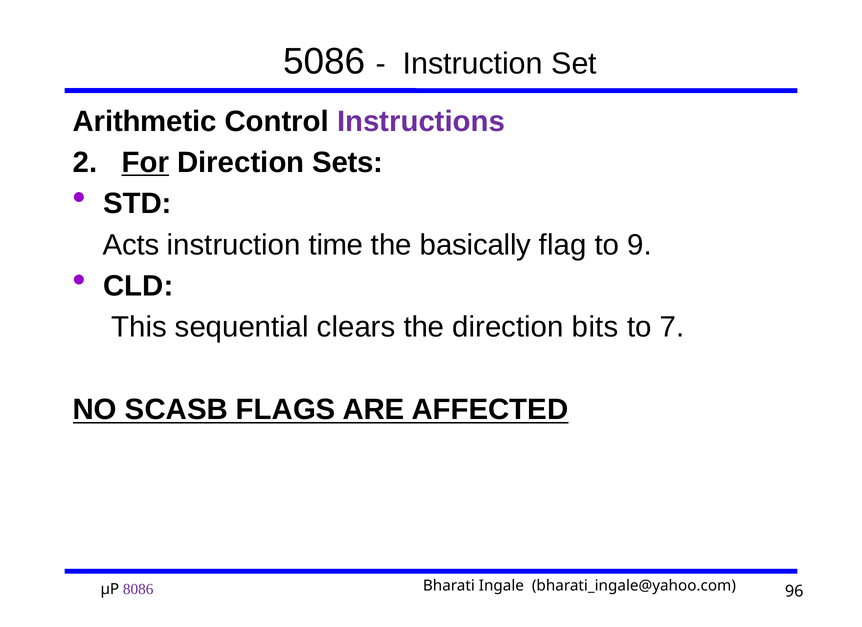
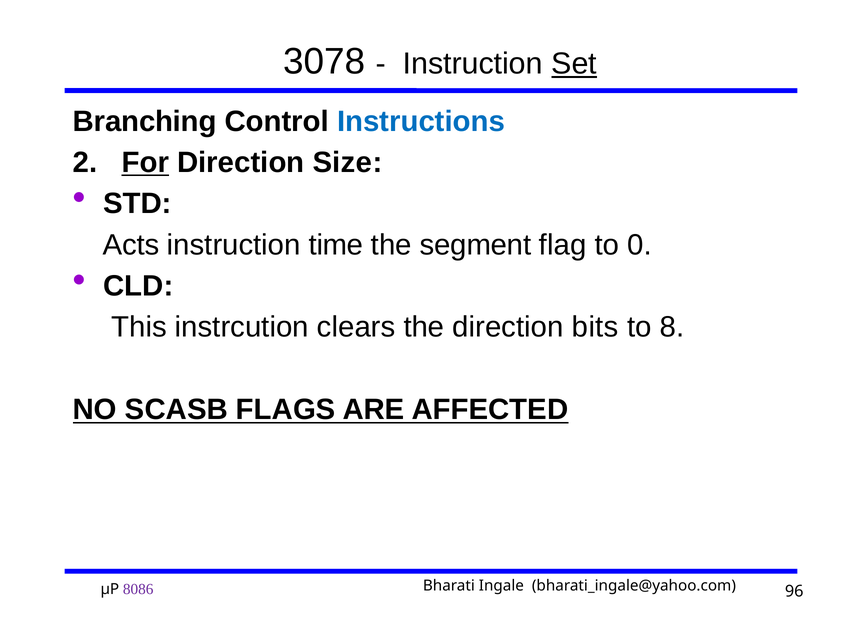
5086: 5086 -> 3078 (324, 62)
Set underline: none -> present (574, 64)
Arithmetic: Arithmetic -> Branching (145, 121)
Instructions colour: purple -> blue (421, 121)
Sets: Sets -> Size (347, 162)
basically: basically -> segment (476, 245)
9: 9 -> 0 (639, 245)
sequential: sequential -> instrcution (242, 327)
7: 7 -> 8 (672, 327)
